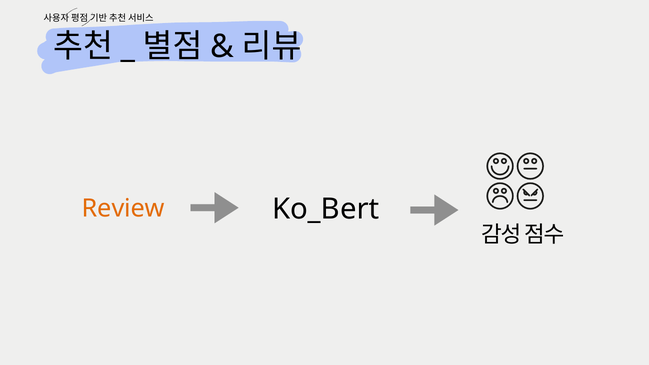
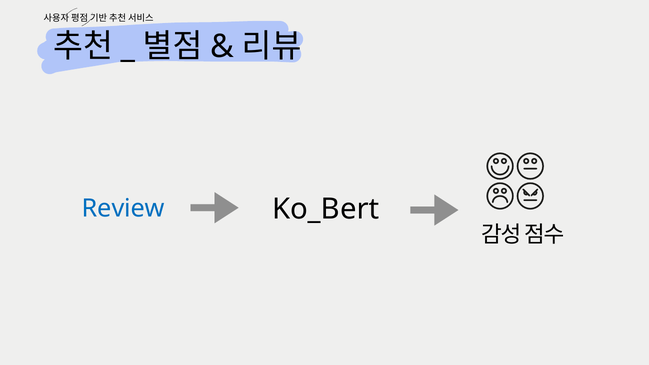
Review colour: orange -> blue (123, 208)
